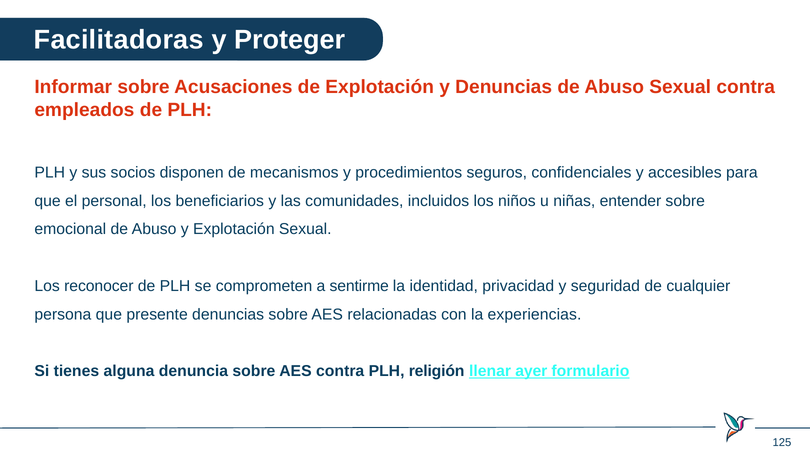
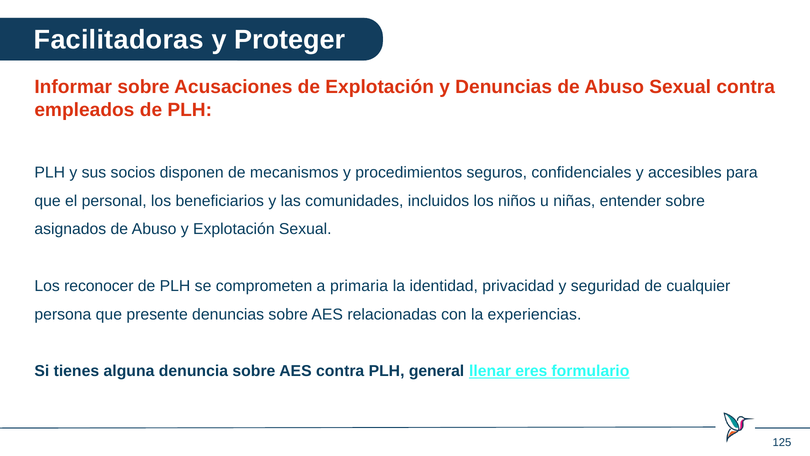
emocional: emocional -> asignados (70, 229)
sentirme: sentirme -> primaria (359, 286)
religión: religión -> general (437, 371)
ayer: ayer -> eres (531, 371)
